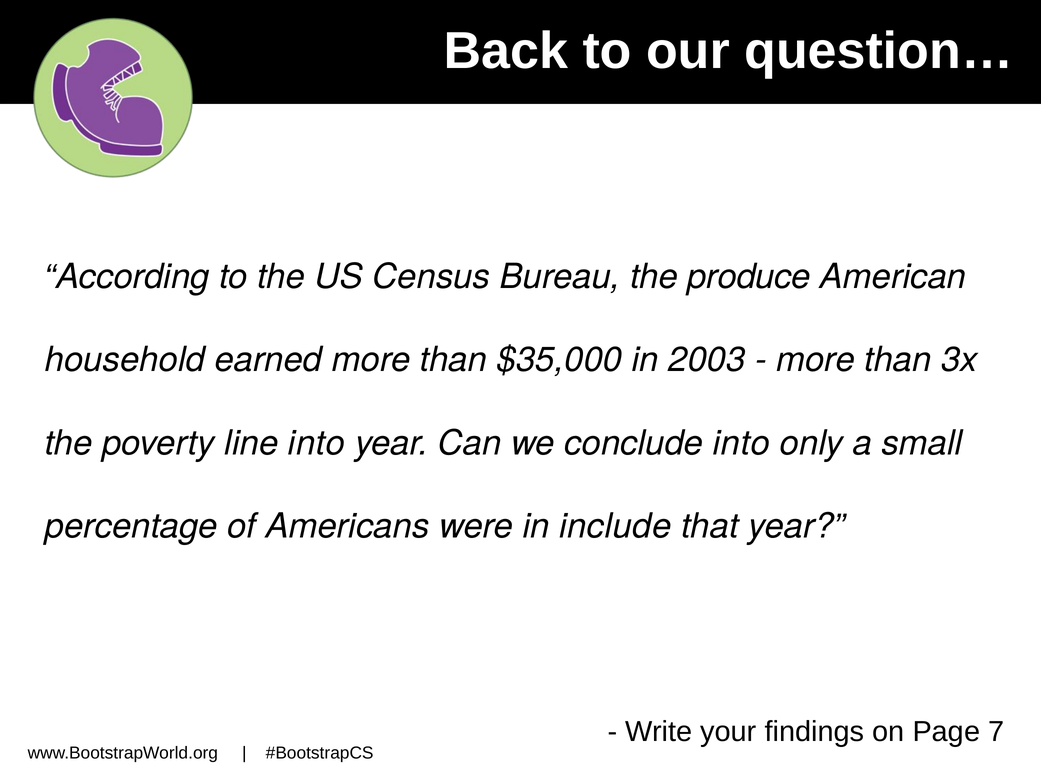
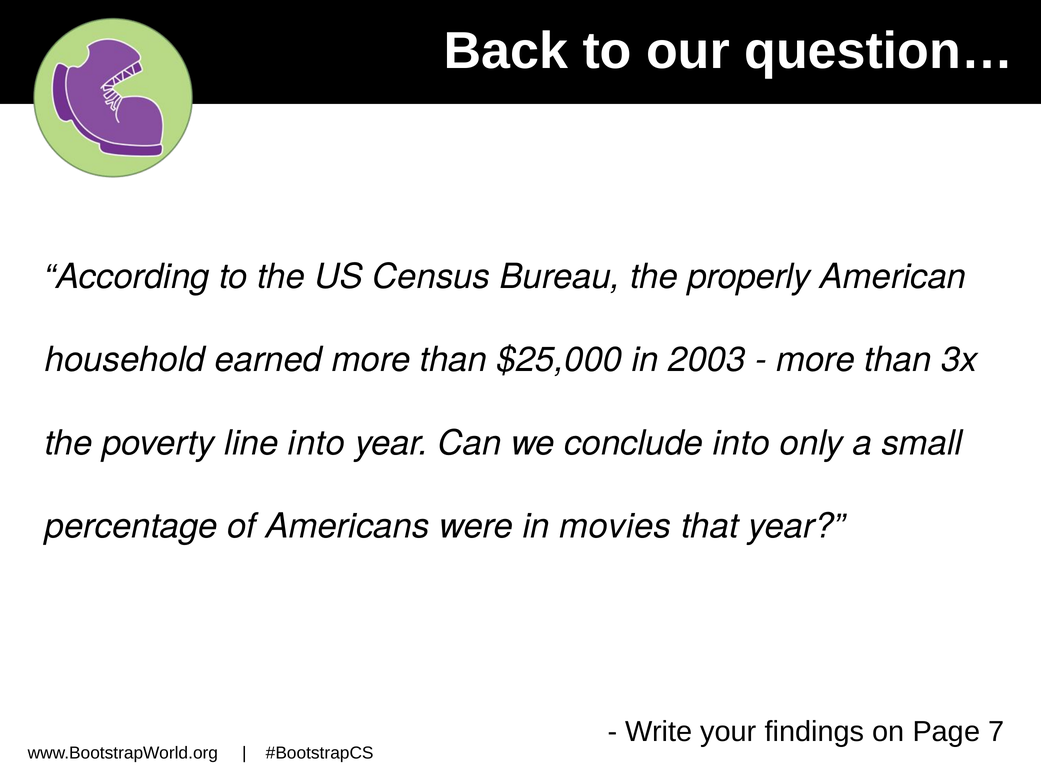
produce: produce -> properly (749, 277)
$35,000: $35,000 -> $25,000 (559, 360)
include: include -> movies (615, 527)
